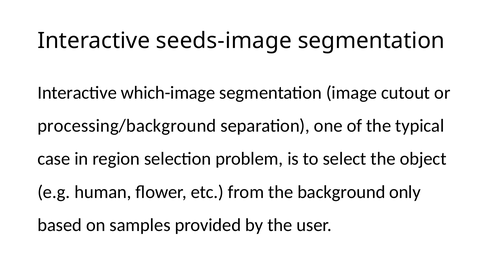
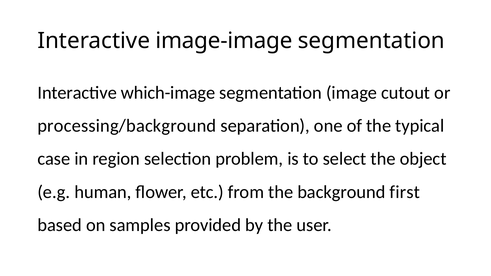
seeds-image: seeds-image -> image-image (224, 41)
only: only -> first (405, 192)
